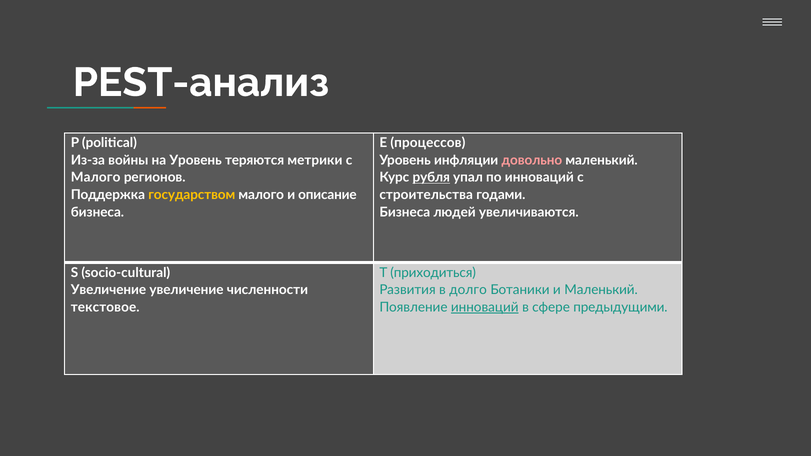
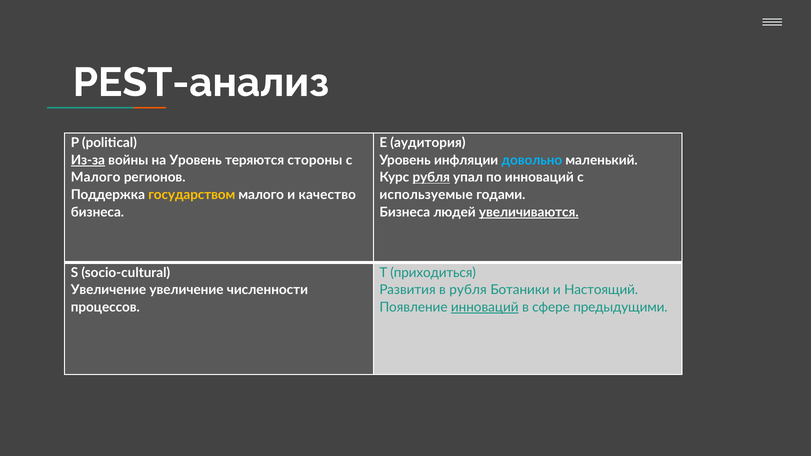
процессов: процессов -> аудитория (428, 143)
Из-за underline: none -> present (88, 160)
метрики: метрики -> стороны (315, 160)
довольно colour: pink -> light blue (532, 160)
описание: описание -> качество (327, 195)
строительства: строительства -> используемые (426, 195)
увеличиваются underline: none -> present (529, 212)
в долго: долго -> рубля (468, 290)
и Маленький: Маленький -> Настоящий (601, 290)
текстовое: текстовое -> процессов (105, 307)
